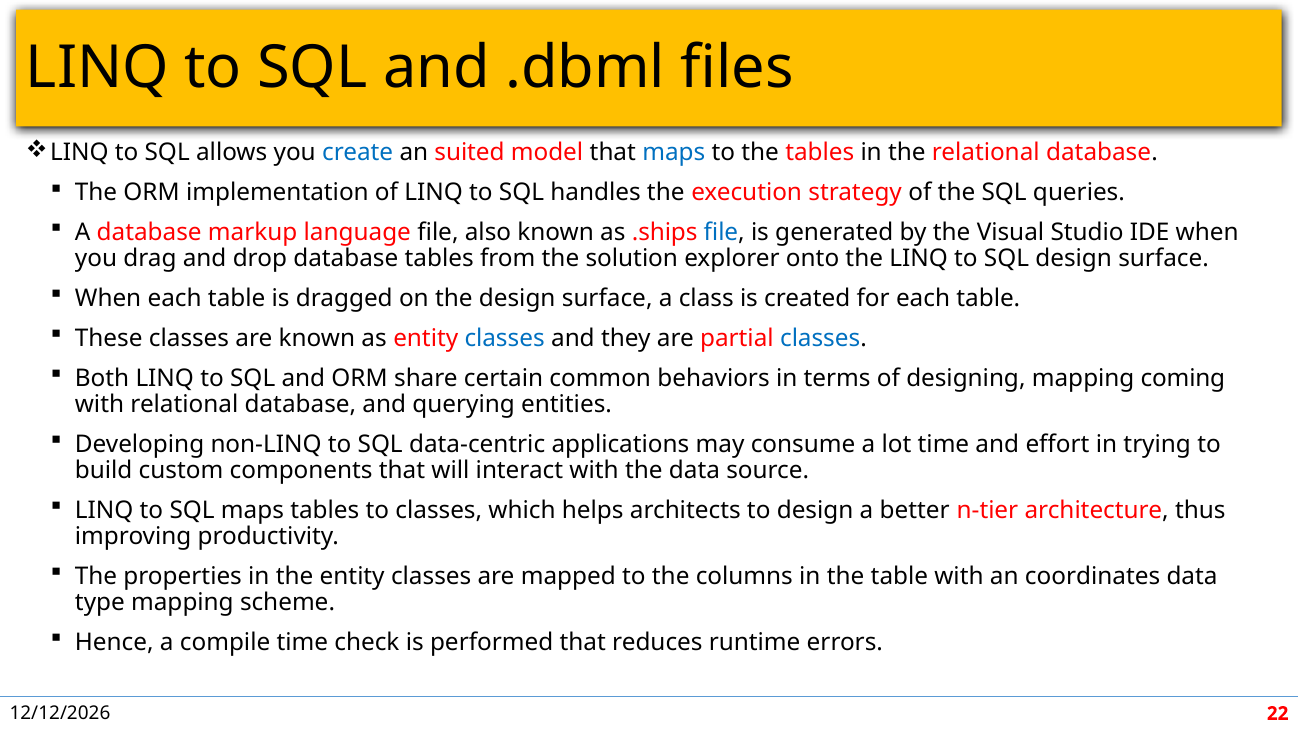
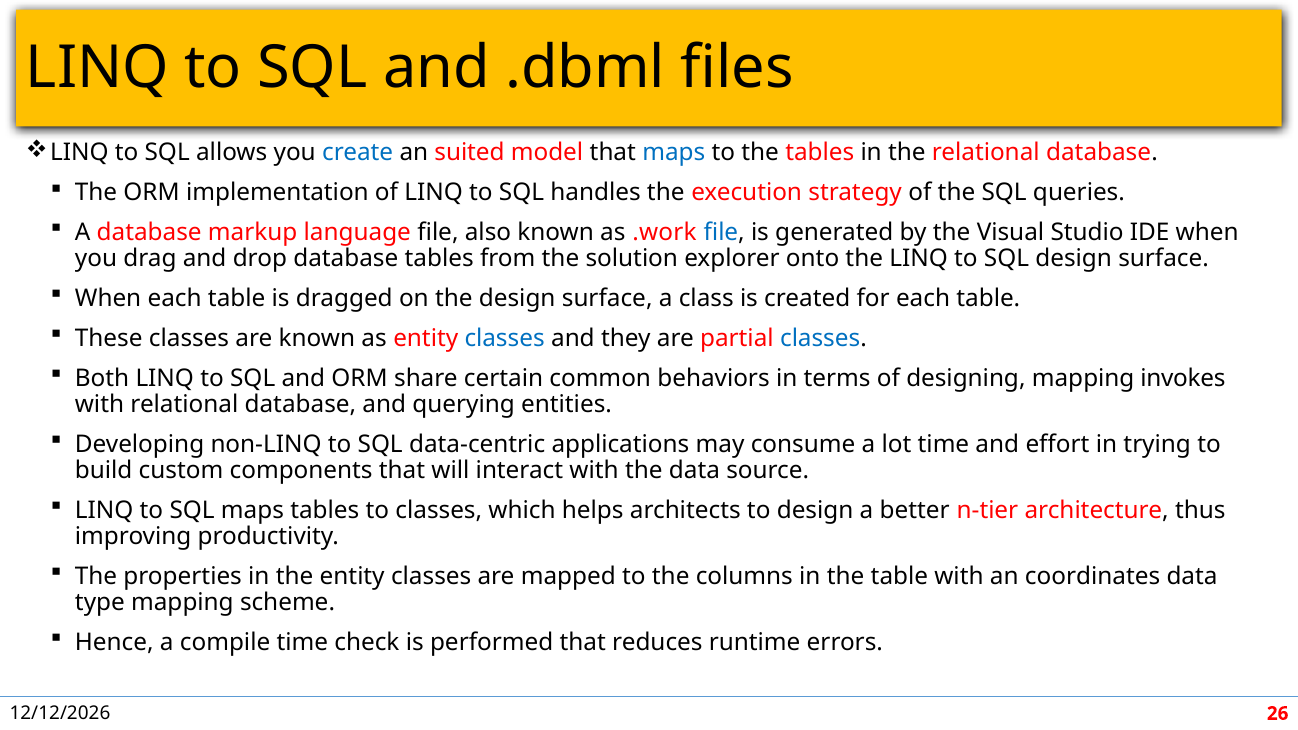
.ships: .ships -> .work (665, 232)
coming: coming -> invokes (1183, 378)
22: 22 -> 26 (1278, 714)
